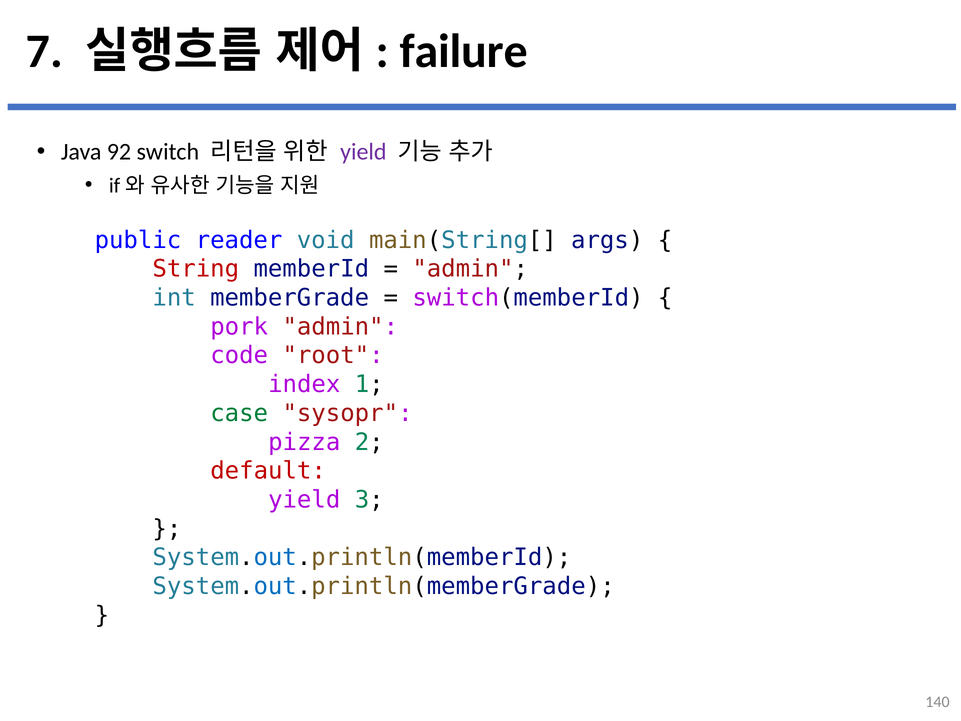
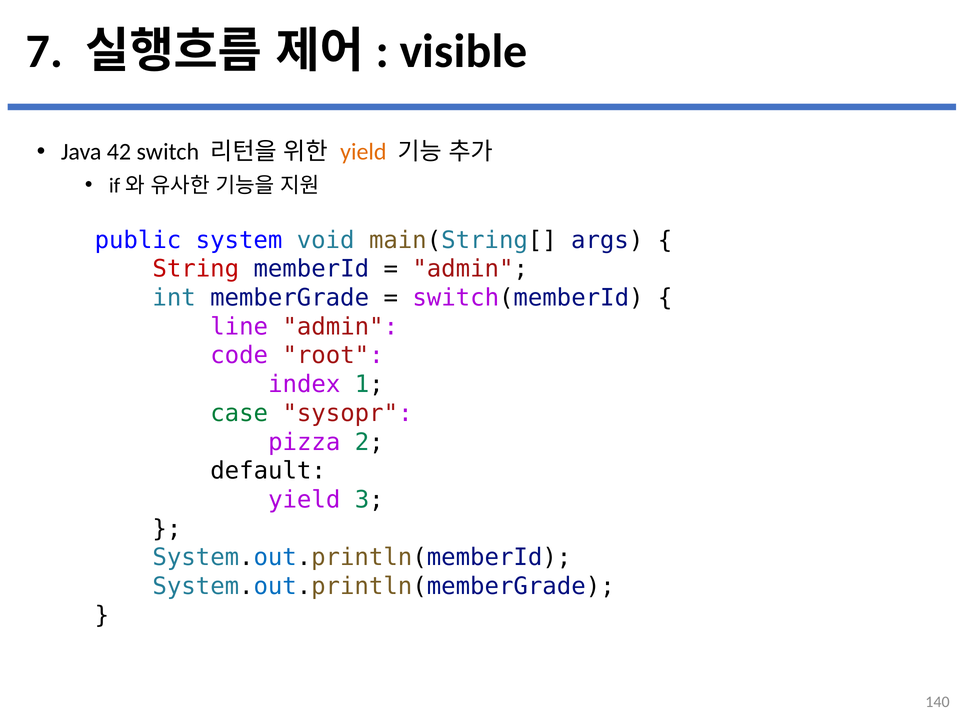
failure: failure -> visible (464, 51)
92: 92 -> 42 (119, 152)
yield colour: purple -> orange (363, 152)
reader: reader -> system (239, 240)
pork: pork -> line (239, 327)
default colour: red -> black (268, 471)
